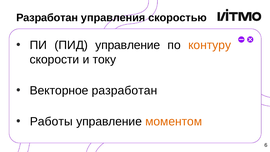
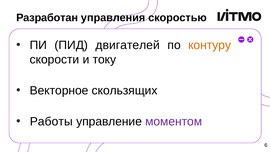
ПИД управление: управление -> двигателей (128, 45)
Векторное разработан: разработан -> скользящих (125, 90)
моментом colour: orange -> purple (174, 121)
